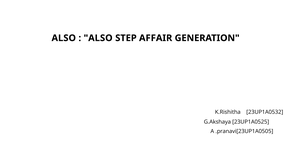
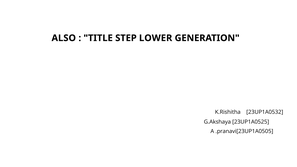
ALSO: ALSO -> TITLE (98, 38)
AFFAIR: AFFAIR -> LOWER (156, 38)
